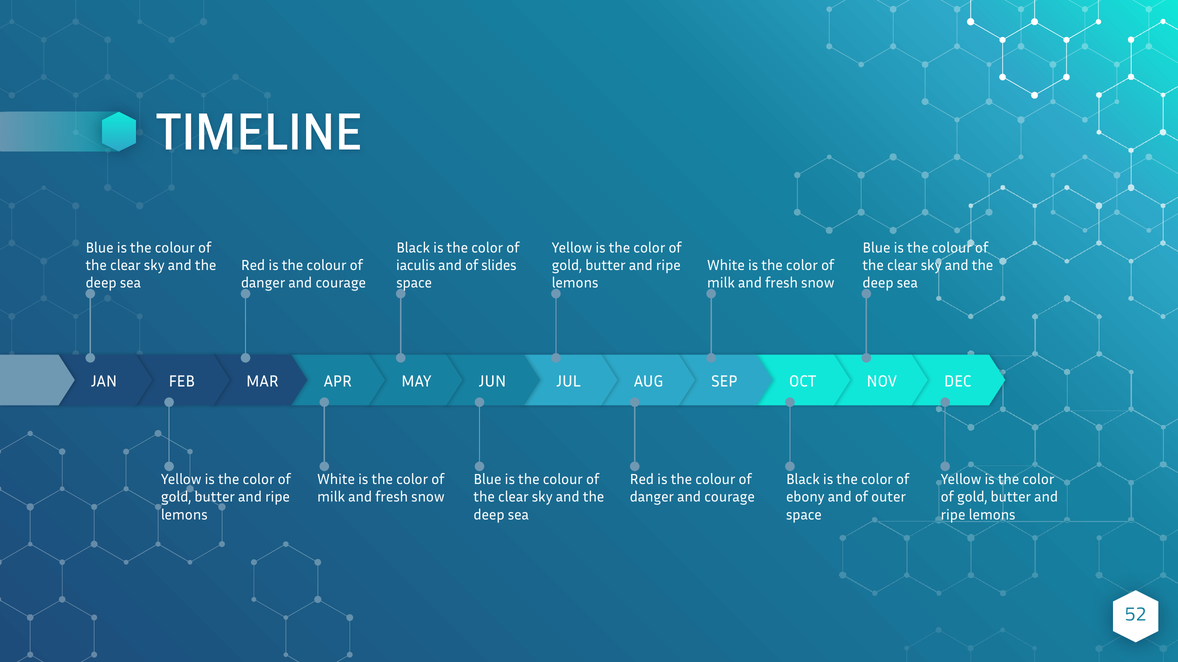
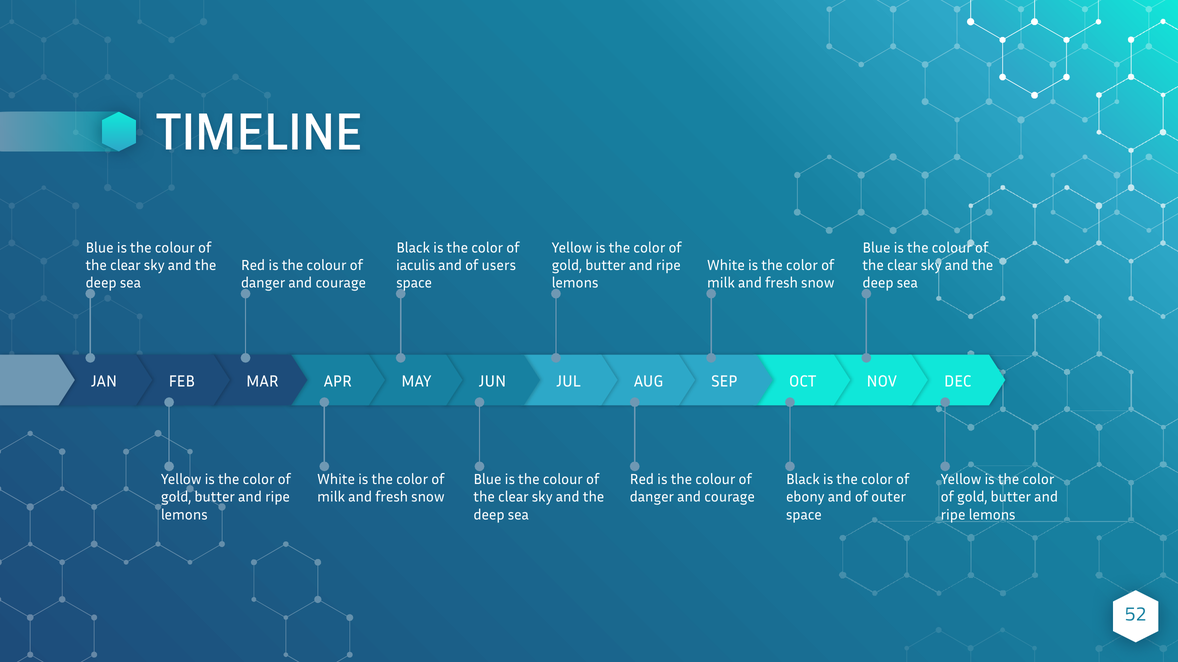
slides: slides -> users (499, 266)
